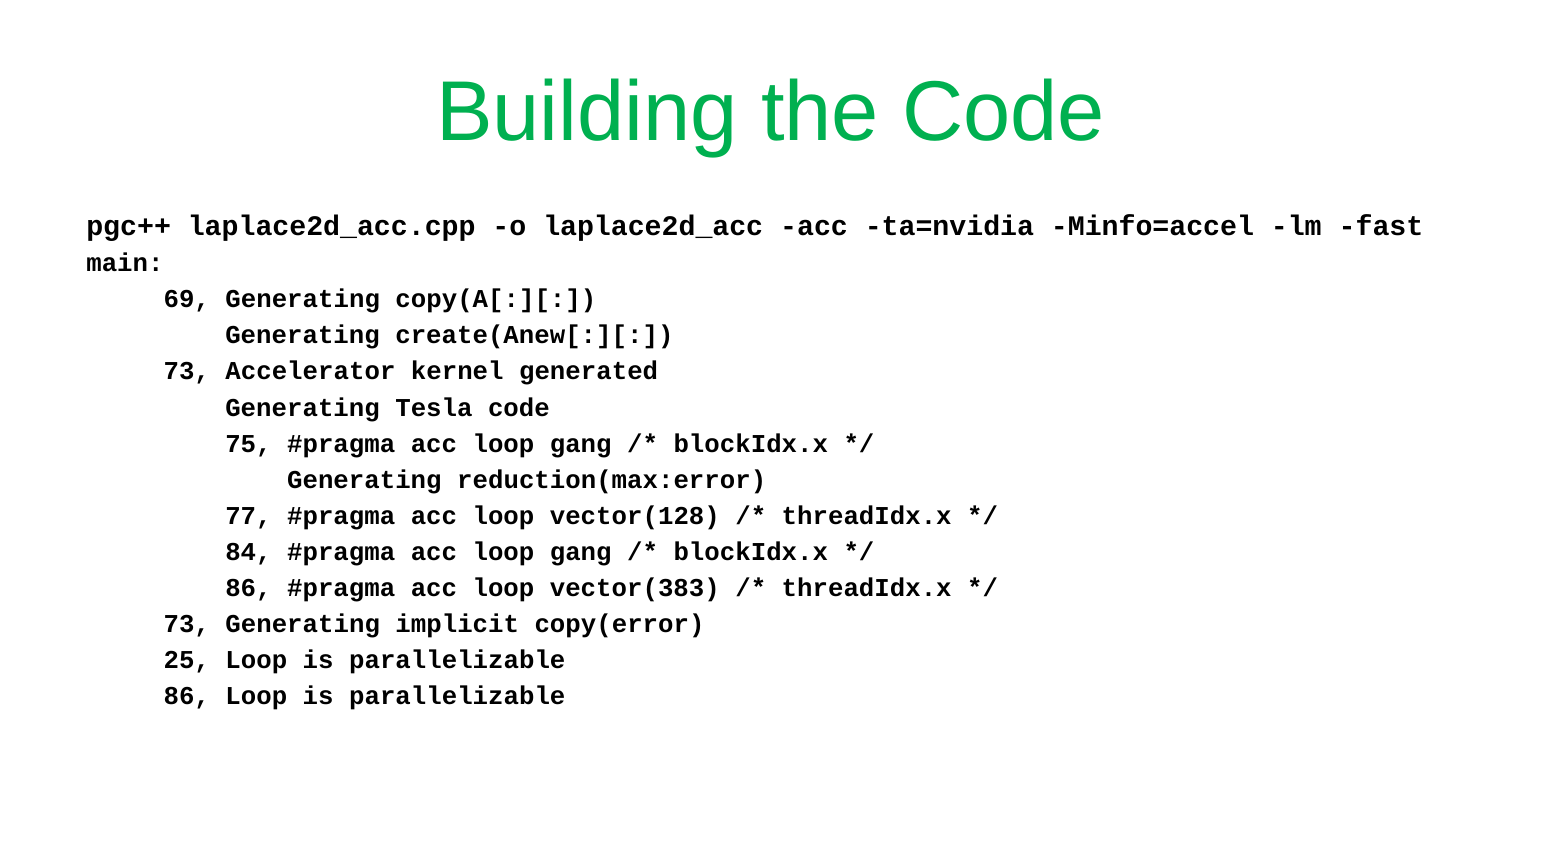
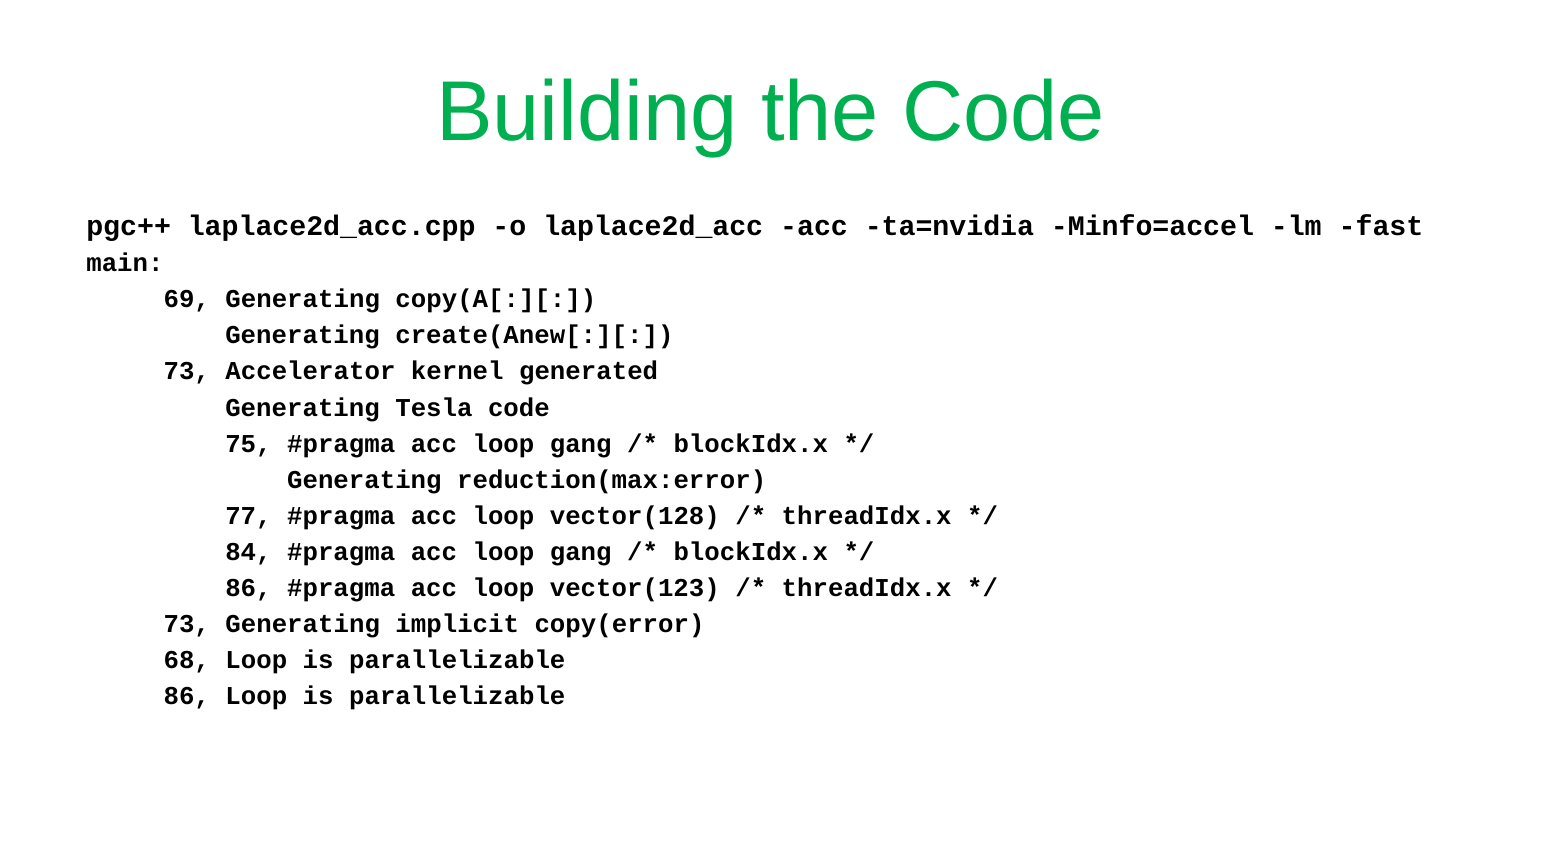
vector(383: vector(383 -> vector(123 (635, 587)
25: 25 -> 68 (187, 659)
